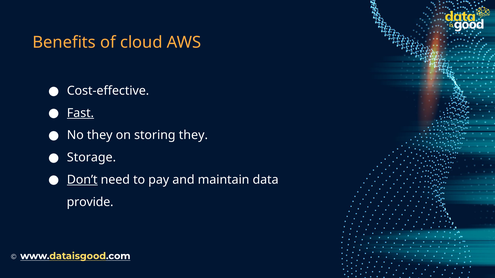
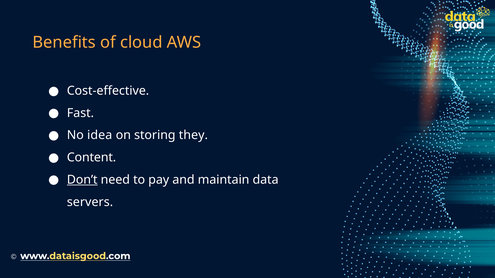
Fast underline: present -> none (80, 113)
No they: they -> idea (100, 135)
Storage: Storage -> Content (92, 158)
provide: provide -> servers (90, 202)
